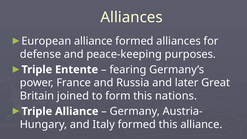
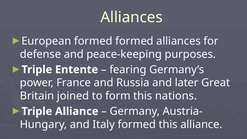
European alliance: alliance -> formed (93, 41)
